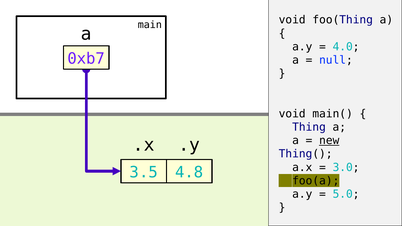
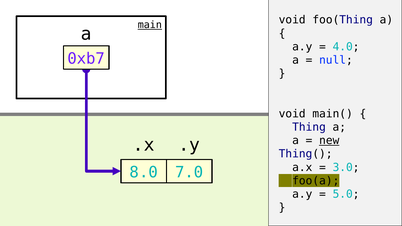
main underline: none -> present (150, 25)
3.5: 3.5 -> 8.0 (144, 172)
4.8: 4.8 -> 7.0 (189, 172)
